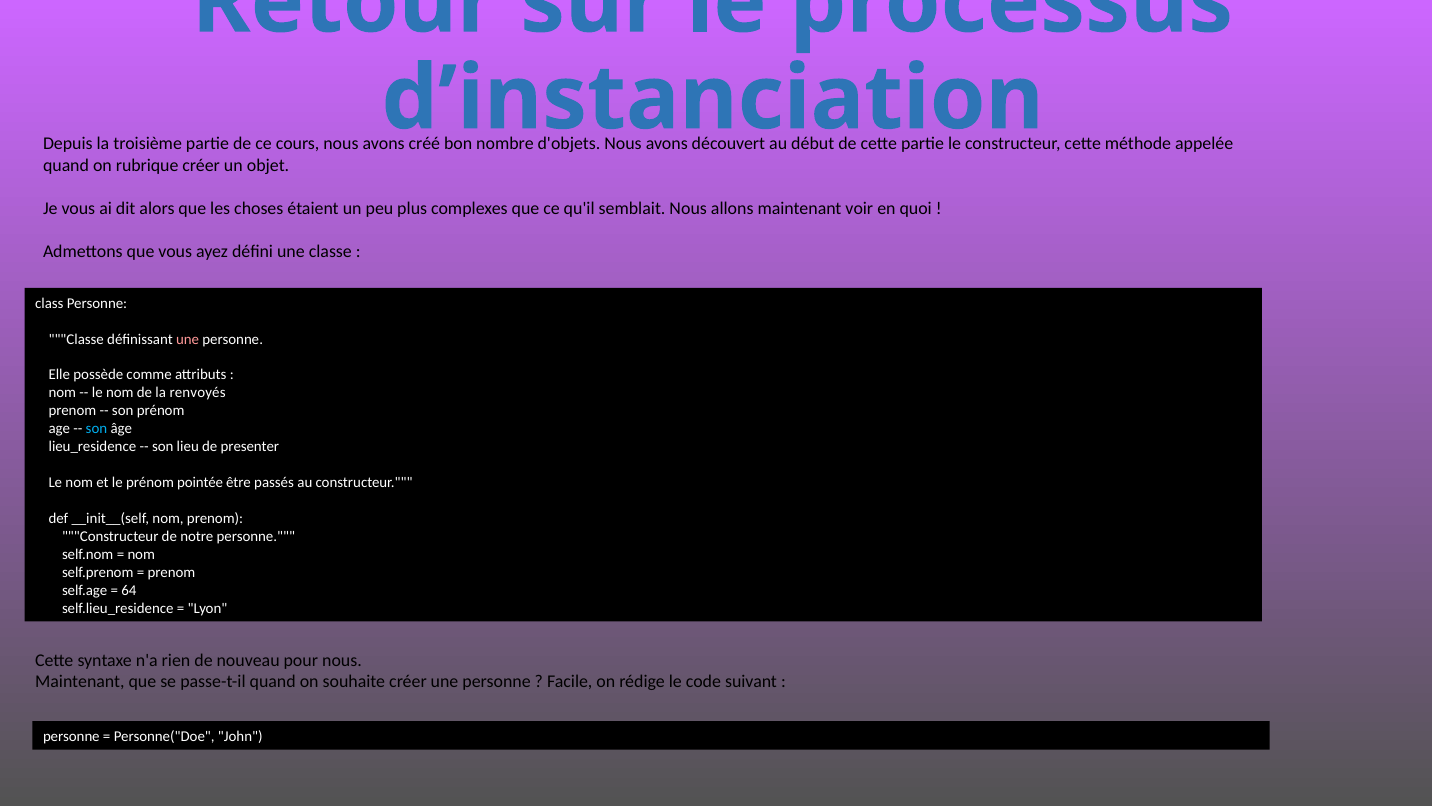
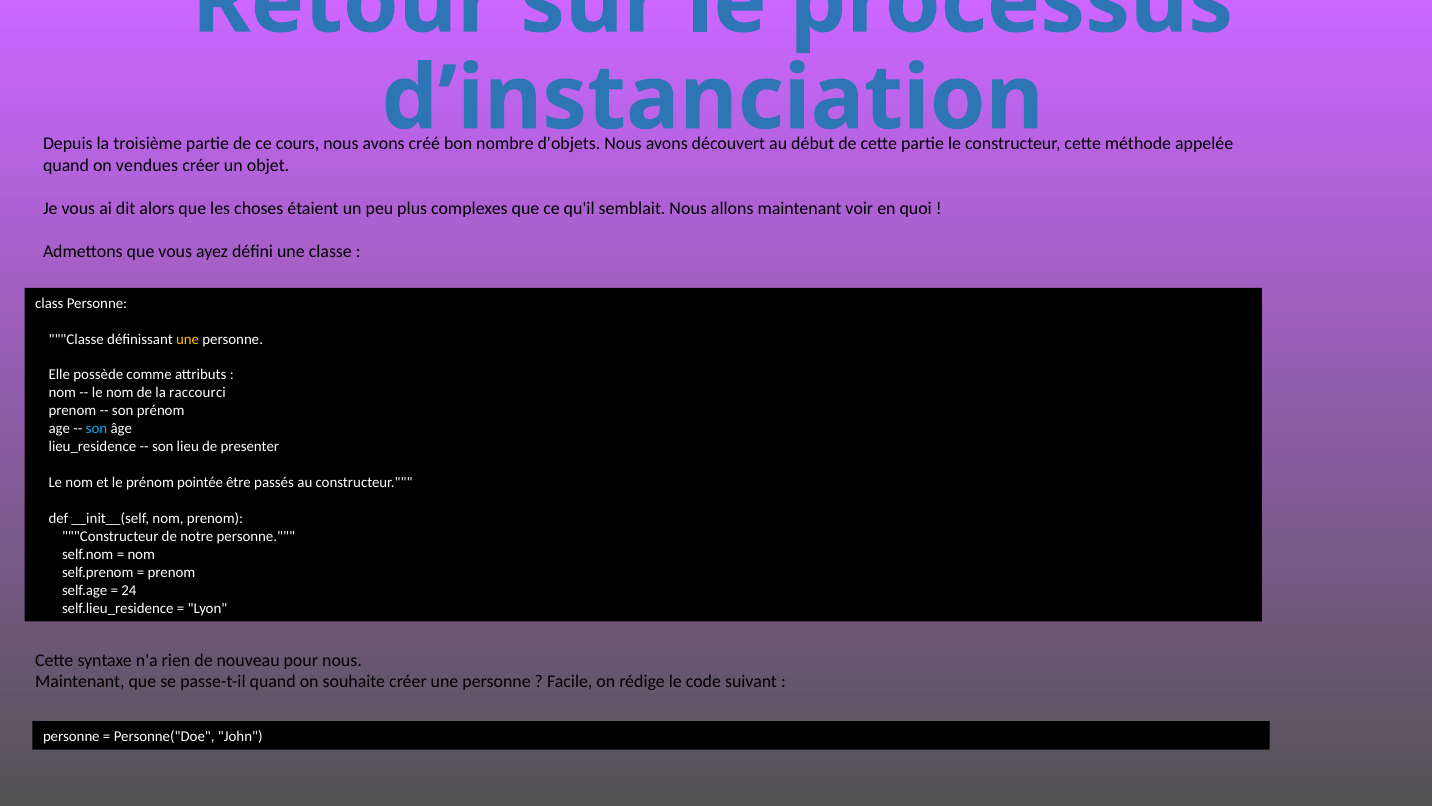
rubrique: rubrique -> vendues (147, 165)
une colour: pink -> yellow (188, 339)
renvoyés: renvoyés -> raccourci (198, 393)
64: 64 -> 24 (129, 590)
